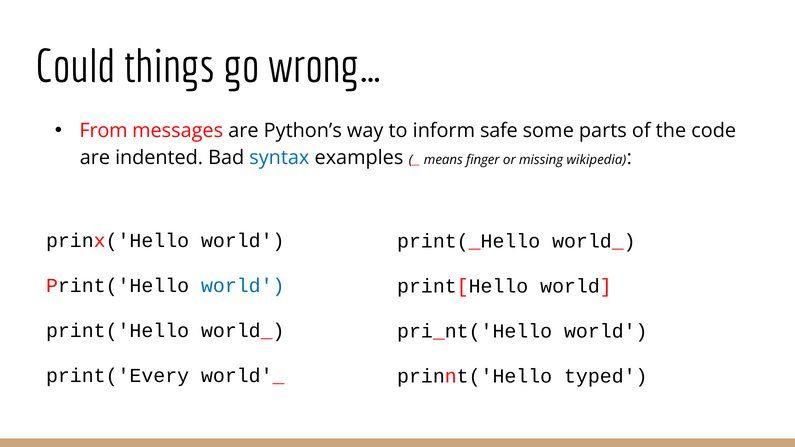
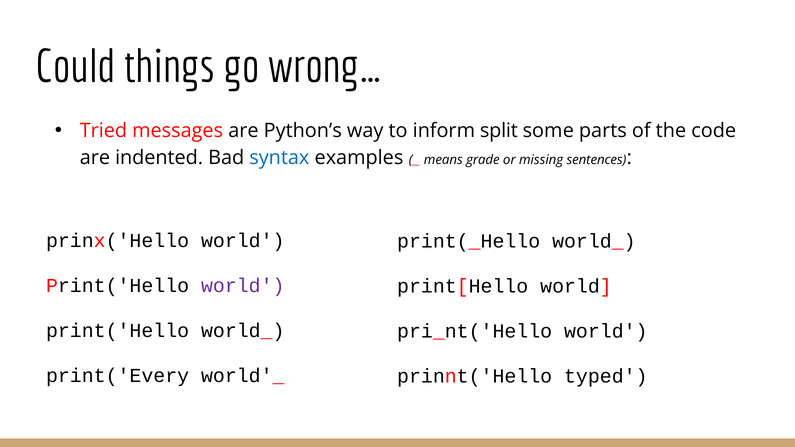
From: From -> Tried (103, 131)
safe: safe -> split (499, 131)
finger: finger -> grade (483, 160)
wikipedia: wikipedia -> sentences (596, 160)
world colour: blue -> purple (243, 286)
